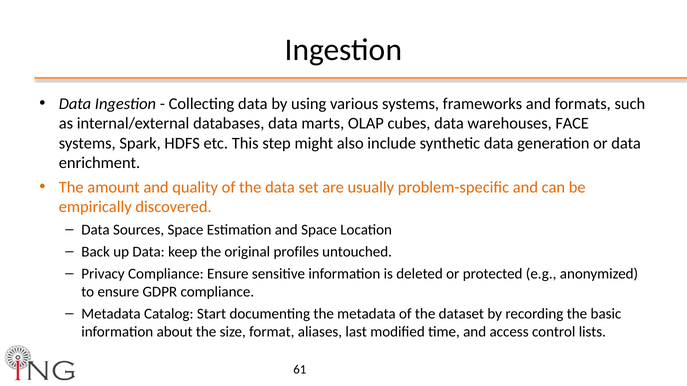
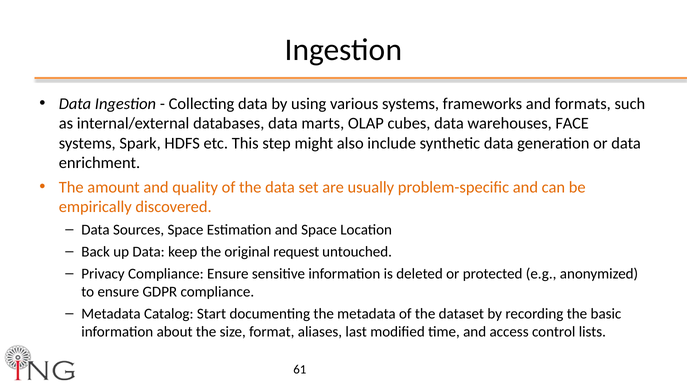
profiles: profiles -> request (296, 252)
